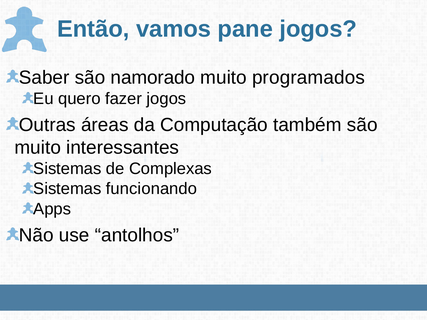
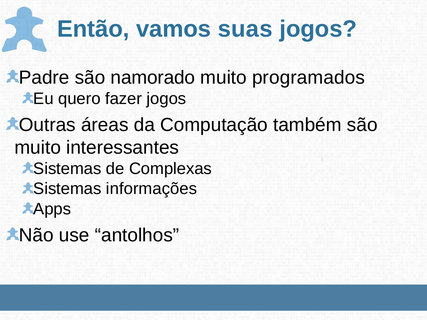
pane: pane -> suas (245, 29)
Saber: Saber -> Padre (44, 78)
funcionando: funcionando -> informações (152, 189)
